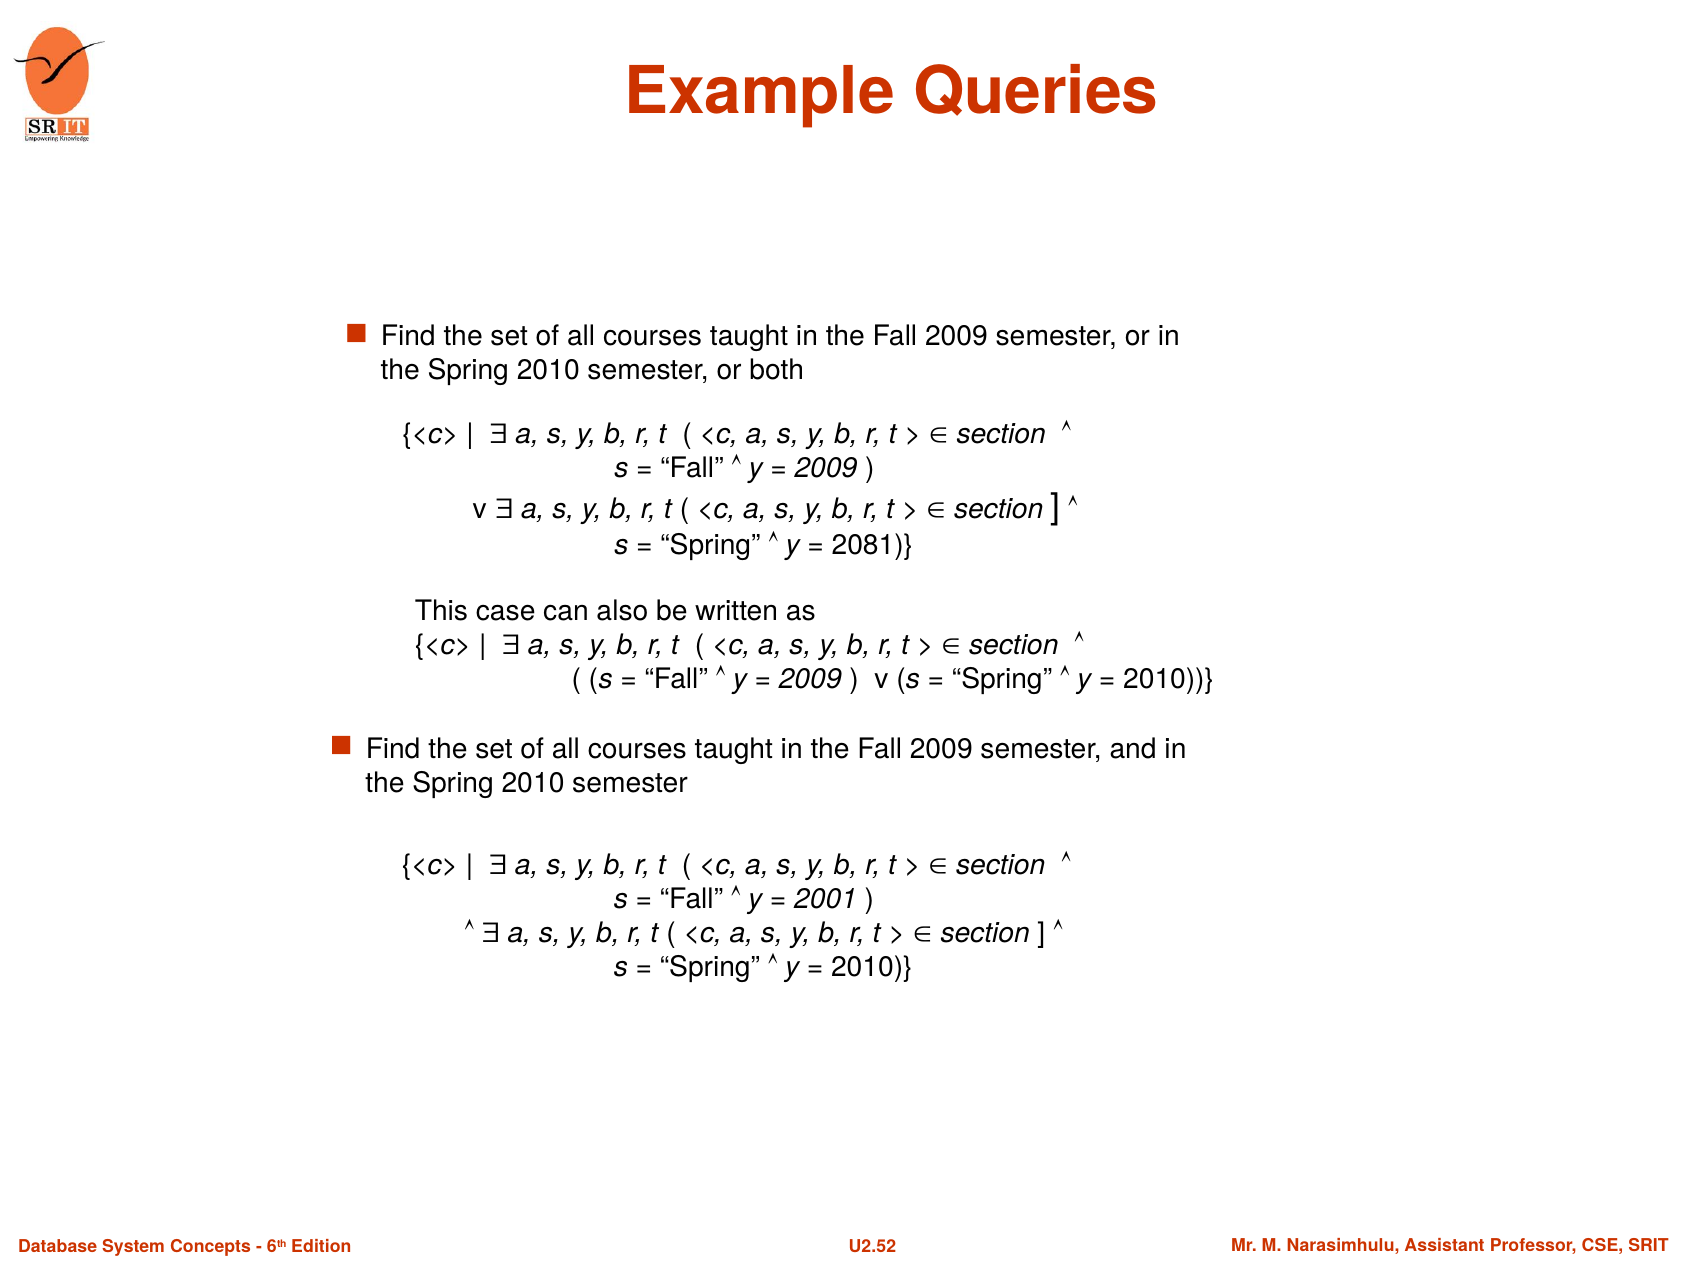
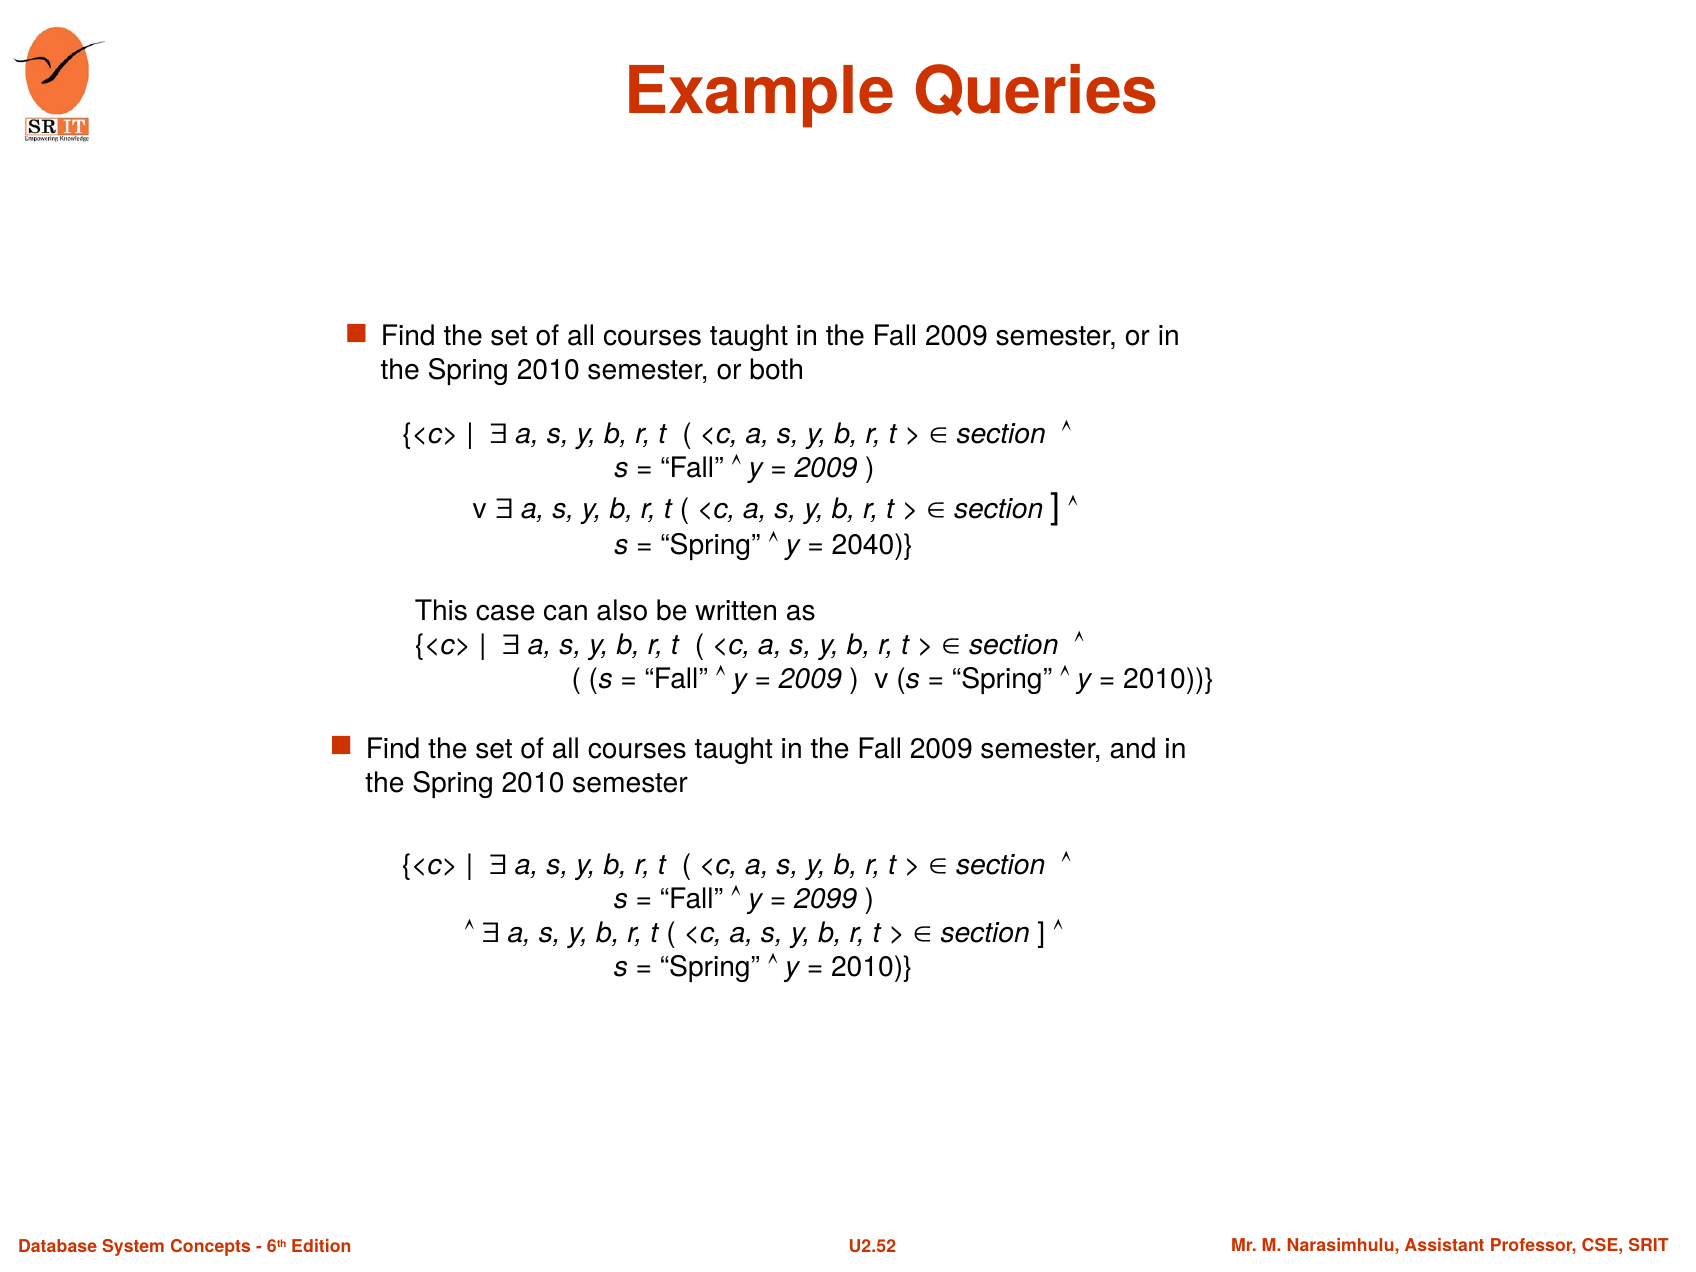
2081: 2081 -> 2040 (872, 545)
2001: 2001 -> 2099 (826, 899)
